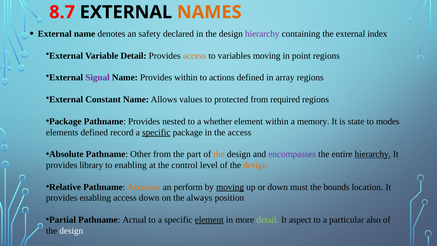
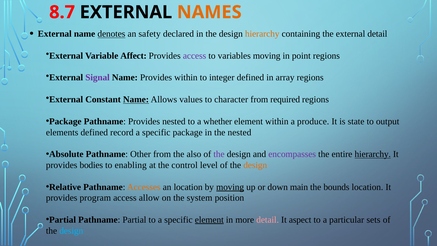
denotes underline: none -> present (111, 34)
hierarchy colour: purple -> orange (262, 34)
external index: index -> detail (377, 34)
Variable Detail: Detail -> Affect (134, 56)
access colour: orange -> purple (195, 56)
actions: actions -> integer (222, 78)
Name underline: none -> present (136, 99)
protected: protected -> character (231, 99)
memory: memory -> produce (313, 121)
modes: modes -> output (388, 121)
specific underline: present -> none (156, 132)
the access: access -> nested (239, 132)
part: part -> also (194, 154)
the colour: orange -> purple (219, 154)
library: library -> bodies (91, 165)
an perform: perform -> location (188, 187)
must: must -> main (299, 187)
provides enabling: enabling -> program (95, 198)
access down: down -> allow (149, 198)
always: always -> system (200, 198)
Pathname Actual: Actual -> Partial (134, 220)
detail colour: light green -> pink (268, 220)
also: also -> sets (373, 220)
design colour: white -> light blue (71, 231)
